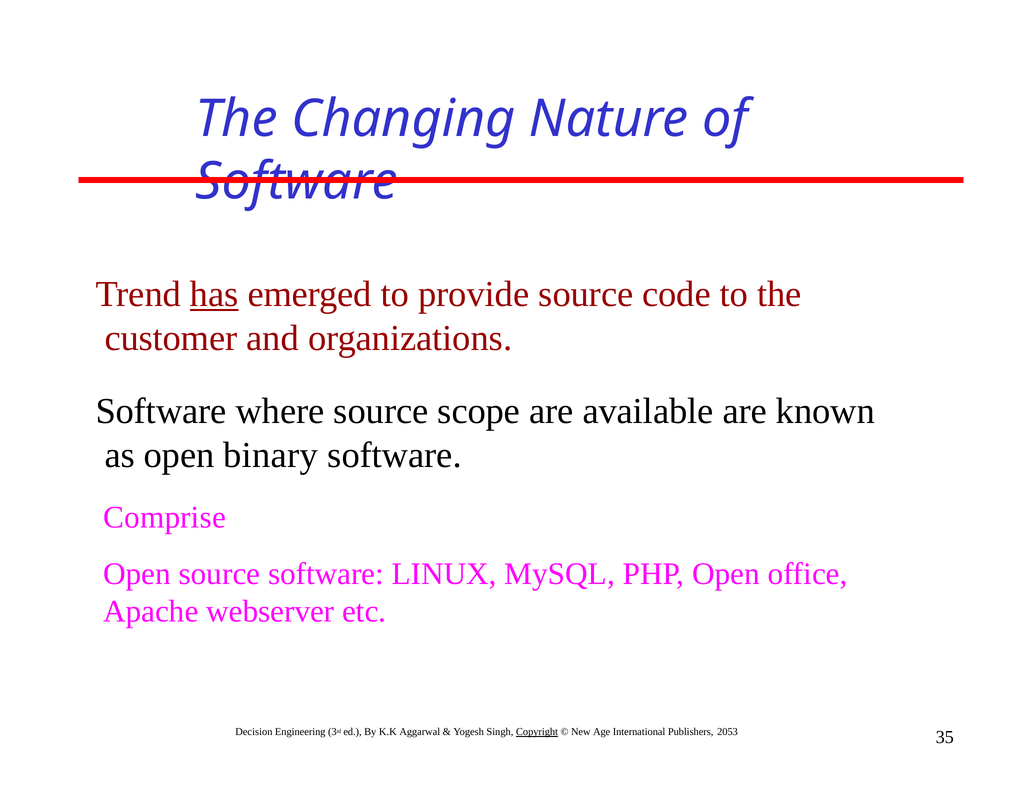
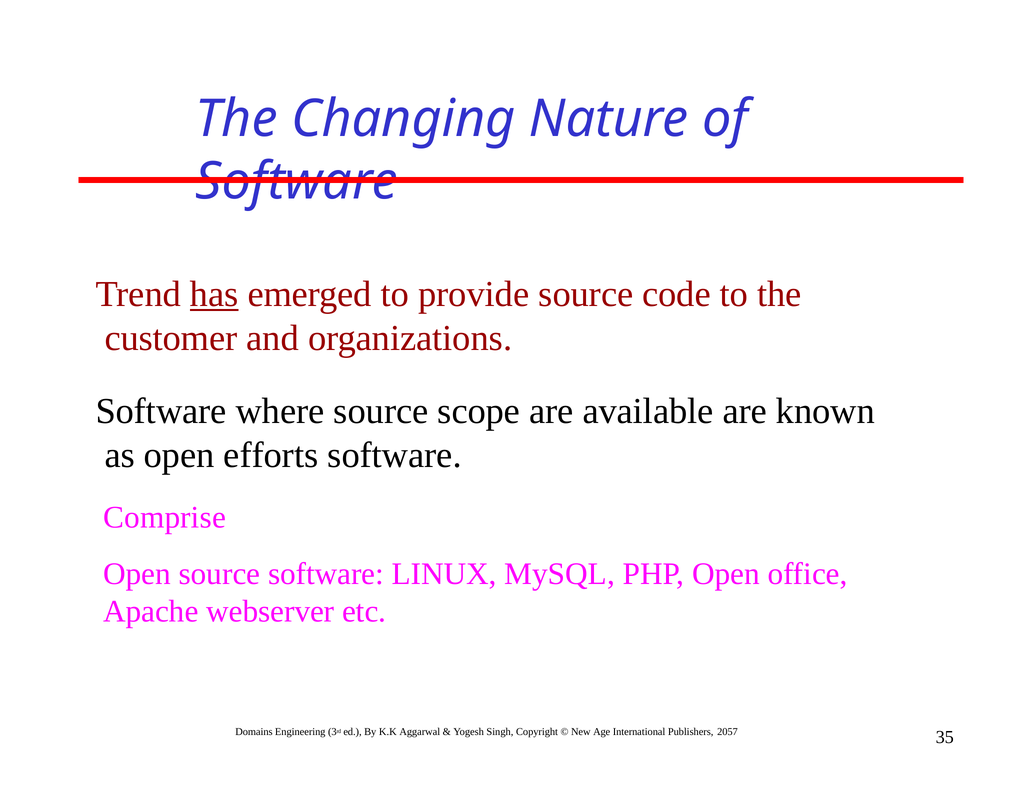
binary: binary -> efforts (271, 455)
Decision: Decision -> Domains (254, 732)
Copyright underline: present -> none (537, 732)
2053: 2053 -> 2057 (727, 732)
